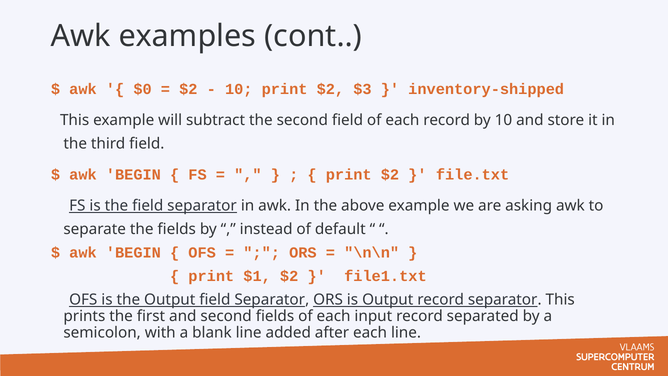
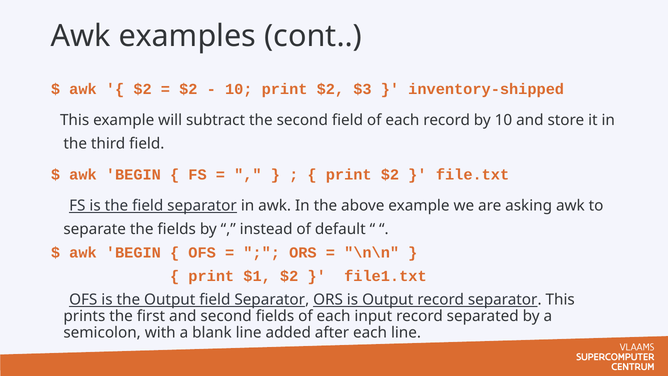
$0: $0 -> $2 (143, 89)
